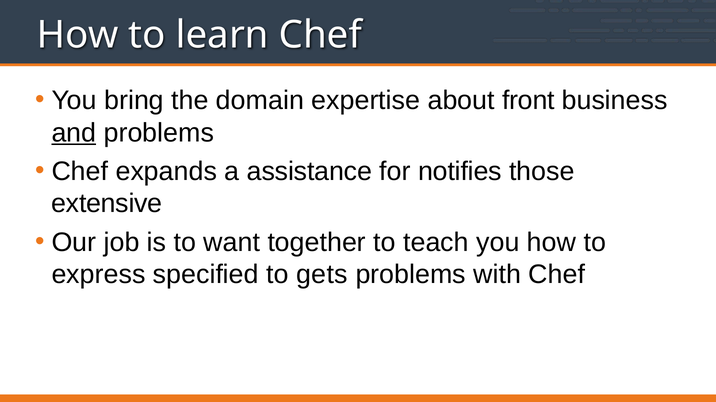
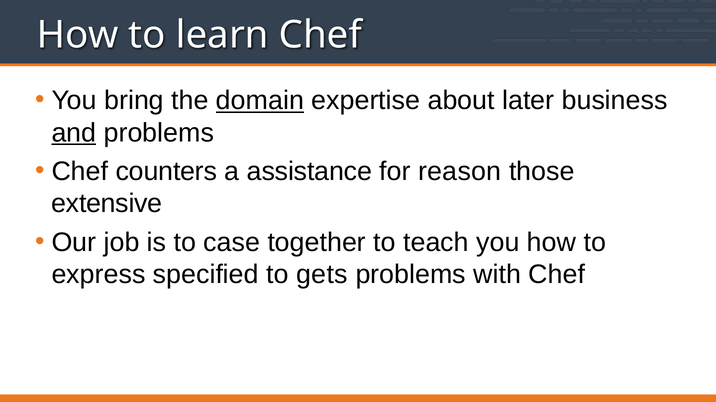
domain underline: none -> present (260, 101)
front: front -> later (528, 101)
expands: expands -> counters (166, 172)
notifies: notifies -> reason (460, 172)
want: want -> case (232, 243)
